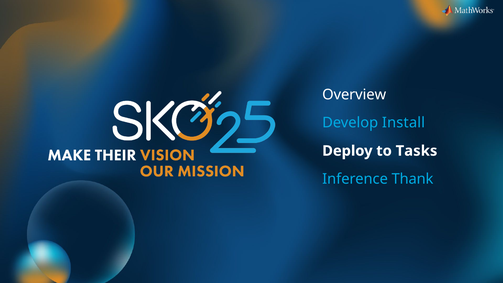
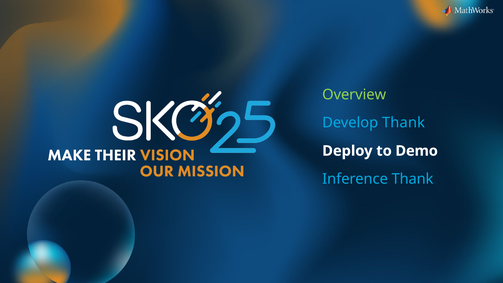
Overview colour: white -> light green (354, 95)
Develop Install: Install -> Thank (403, 123)
Tasks: Tasks -> Demo (417, 151)
